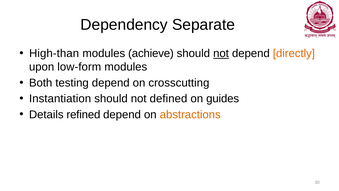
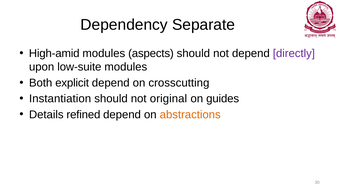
High-than: High-than -> High-amid (54, 53)
achieve: achieve -> aspects (151, 53)
not underline: present -> none (221, 53)
directly colour: orange -> purple (294, 53)
low-form: low-form -> low-suite (79, 67)
testing: testing -> explicit (72, 83)
defined: defined -> original (168, 99)
